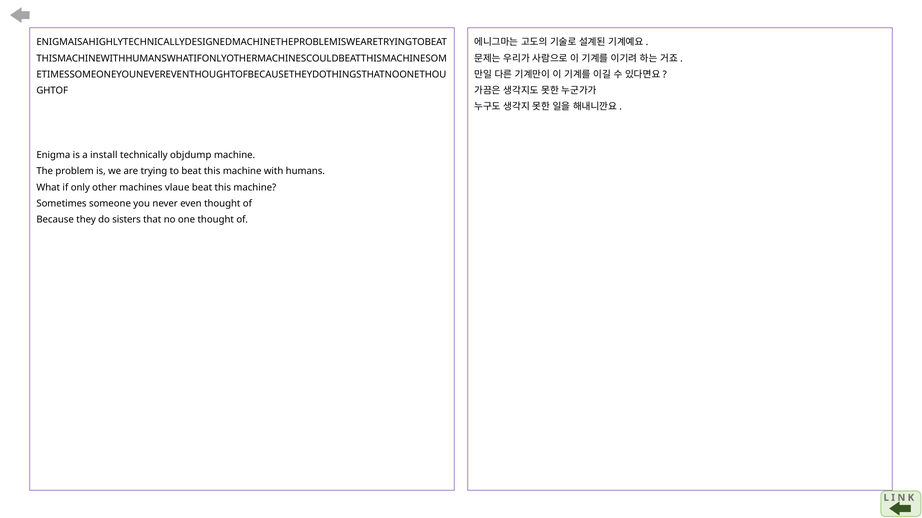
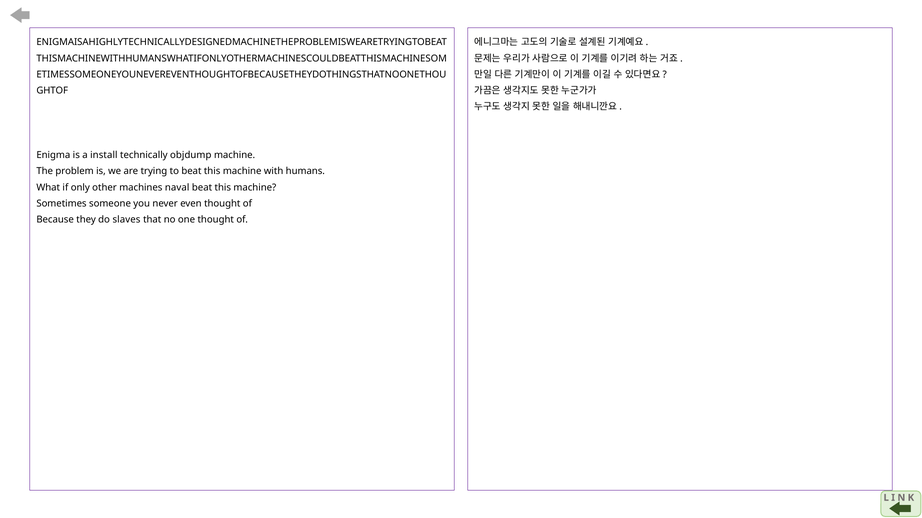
vlaue: vlaue -> naval (177, 188)
sisters: sisters -> slaves (126, 220)
